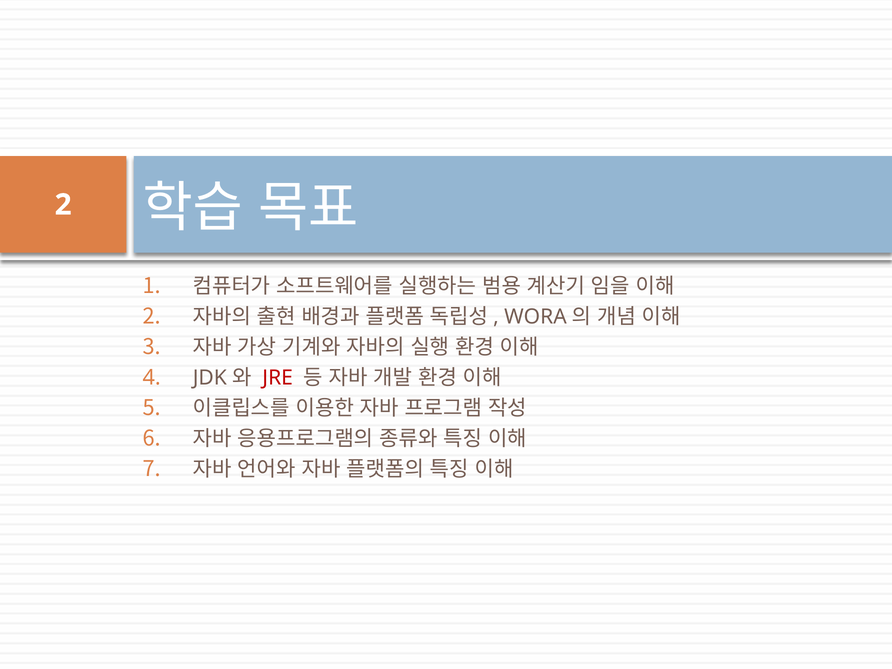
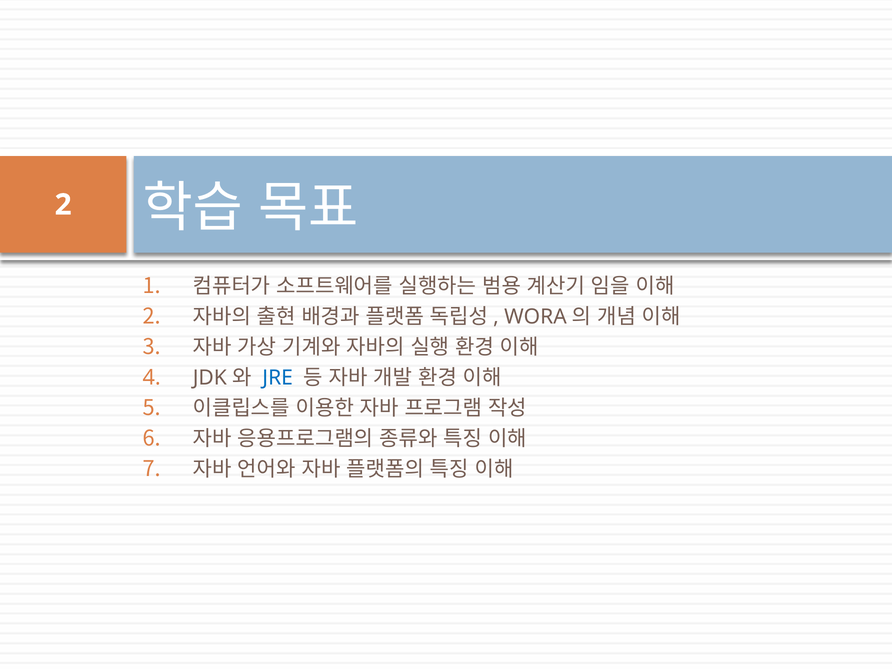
JRE colour: red -> blue (278, 378)
